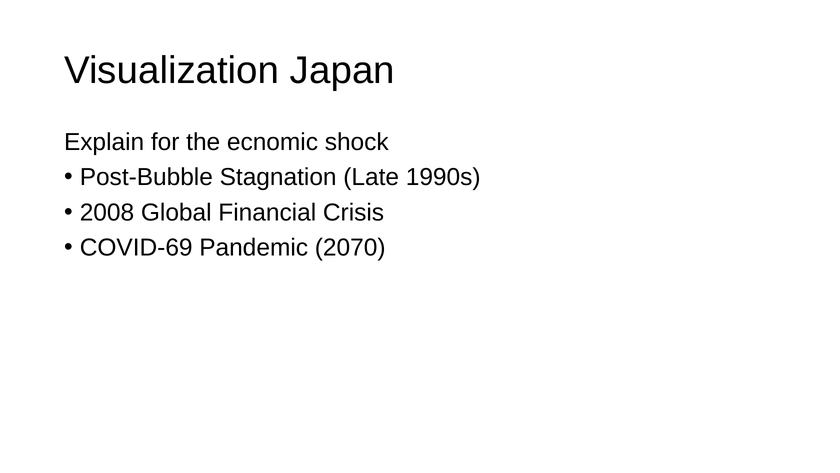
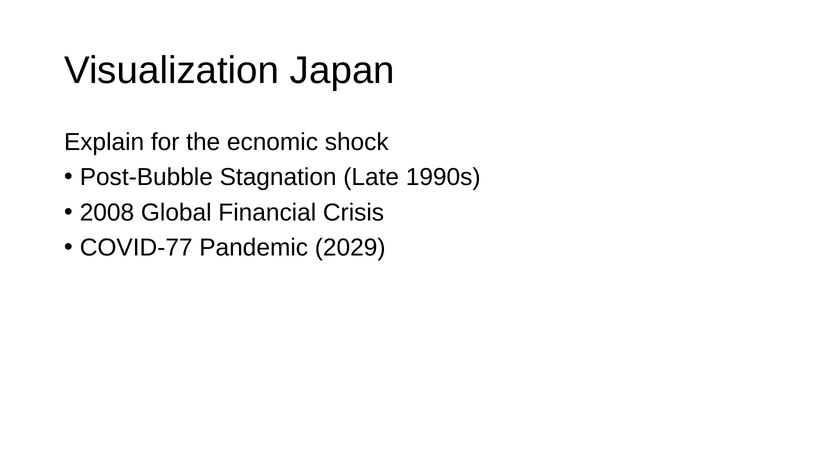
COVID-69: COVID-69 -> COVID-77 (136, 247)
2070: 2070 -> 2029 (350, 247)
